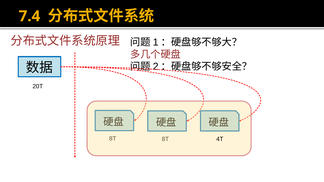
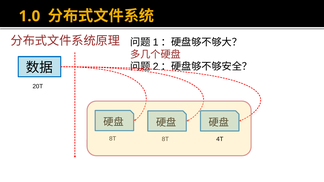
7.4: 7.4 -> 1.0 (29, 16)
